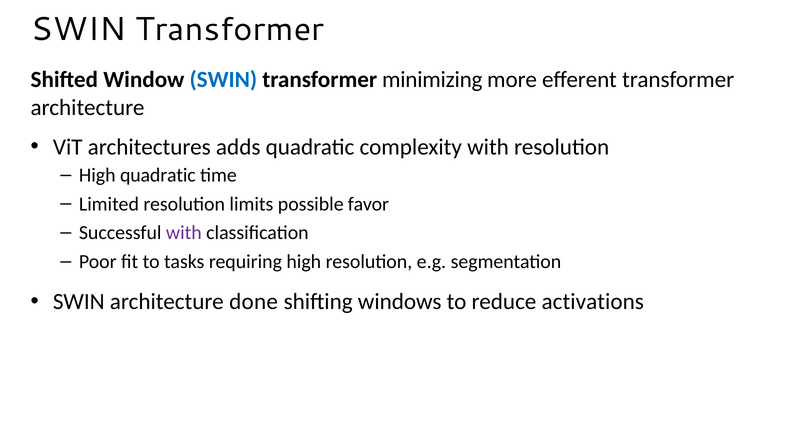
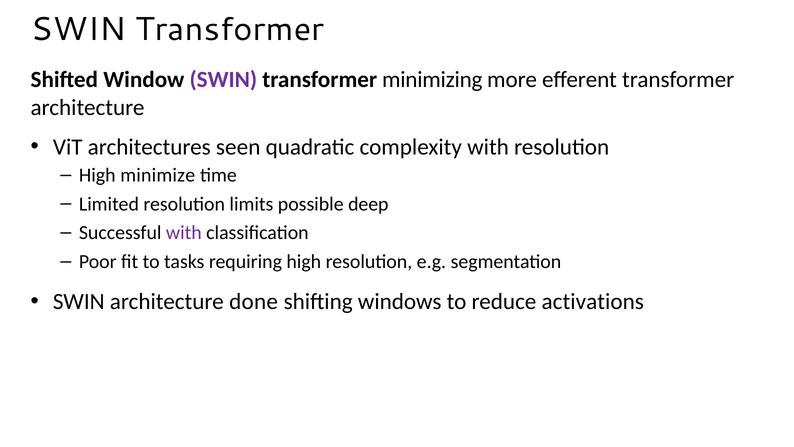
SWIN colour: blue -> purple (223, 80)
adds: adds -> seen (238, 147)
High quadratic: quadratic -> minimize (158, 175)
favor: favor -> deep (368, 204)
